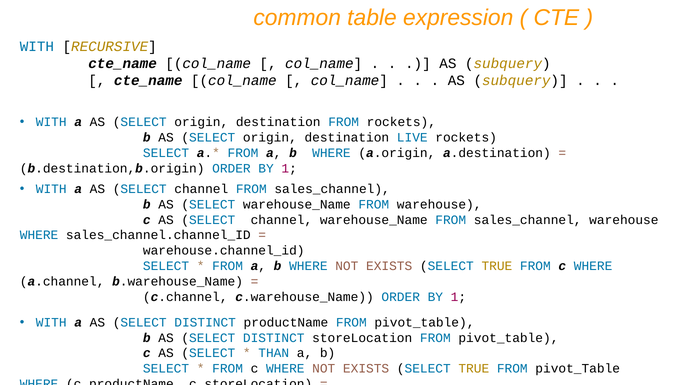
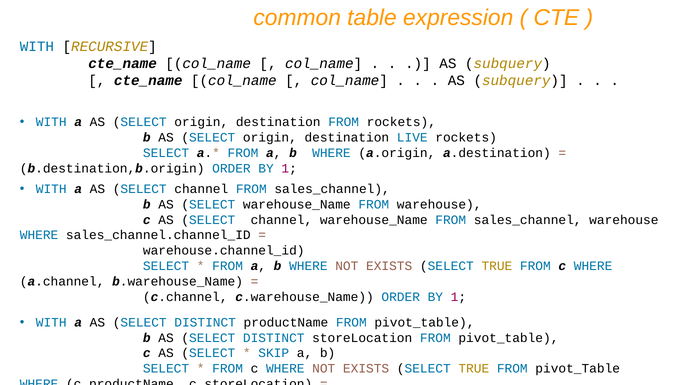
THAN: THAN -> SKIP (274, 353)
